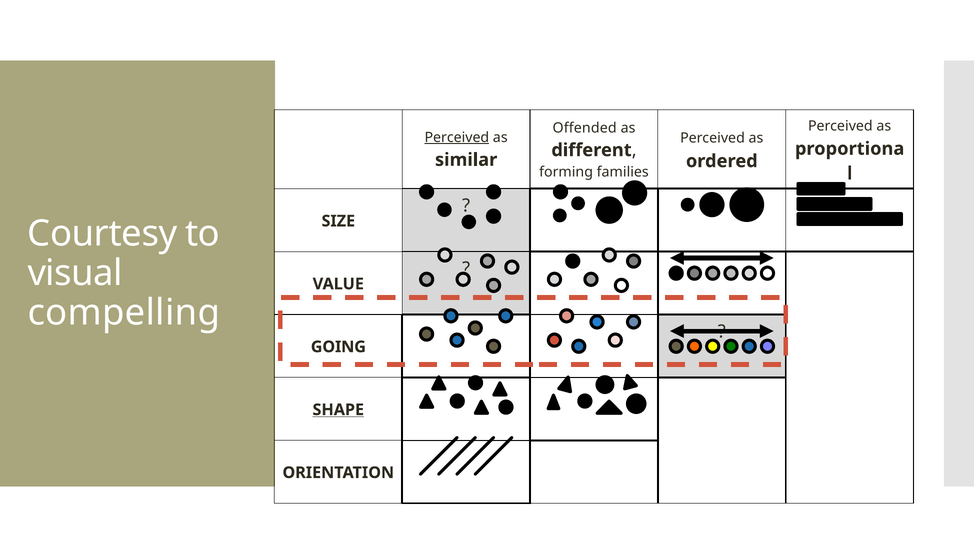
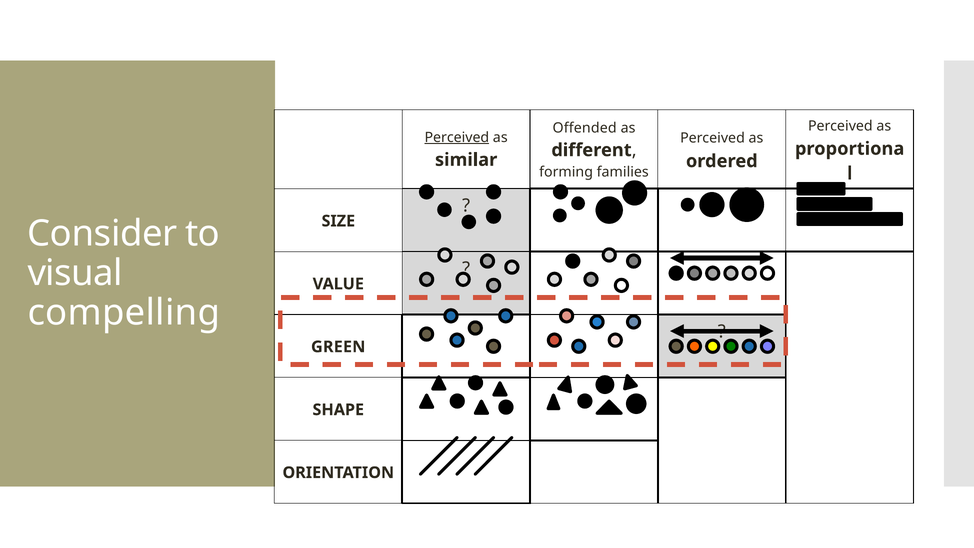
Courtesy: Courtesy -> Consider (102, 234)
GOING: GOING -> GREEN (338, 347)
SHAPE underline: present -> none (338, 410)
